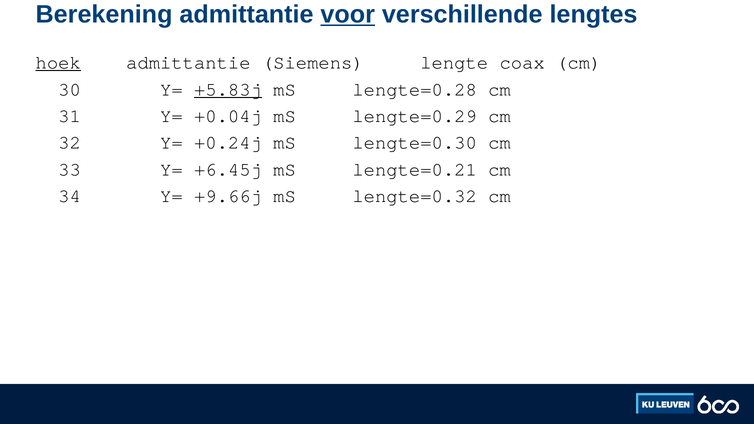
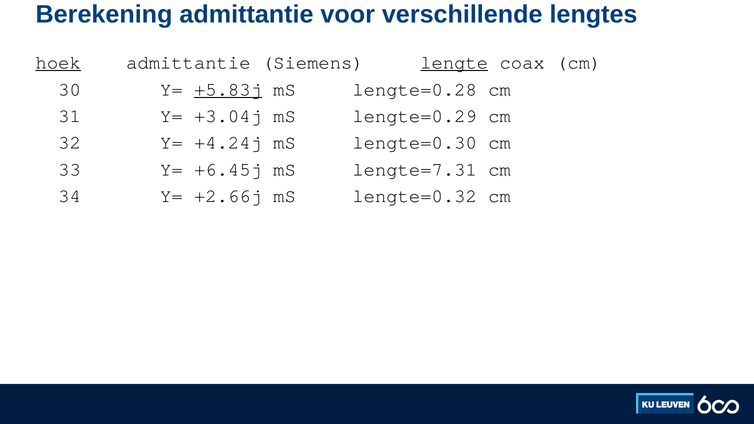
voor underline: present -> none (348, 14)
lengte underline: none -> present (454, 63)
+0.04j: +0.04j -> +3.04j (228, 116)
+0.24j: +0.24j -> +4.24j (228, 143)
lengte=0.21: lengte=0.21 -> lengte=7.31 (415, 169)
+9.66j: +9.66j -> +2.66j (228, 196)
